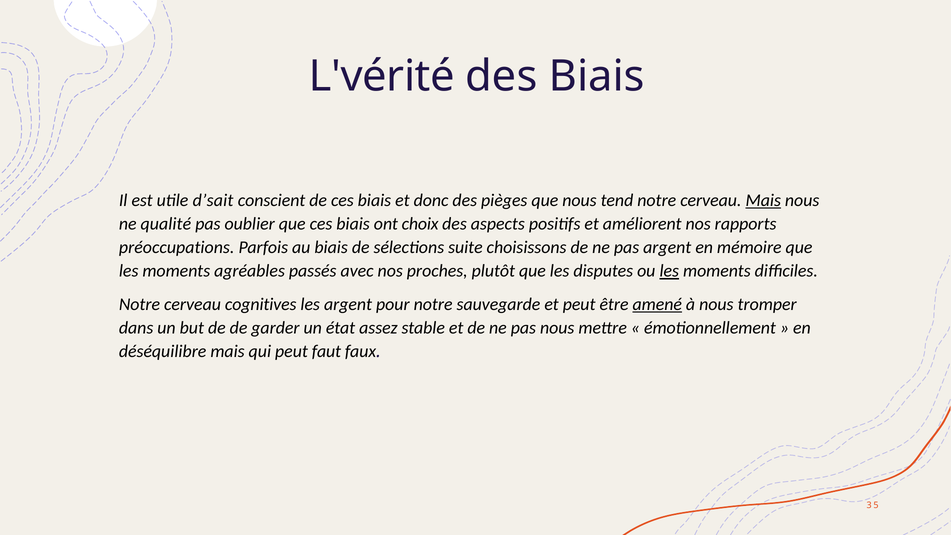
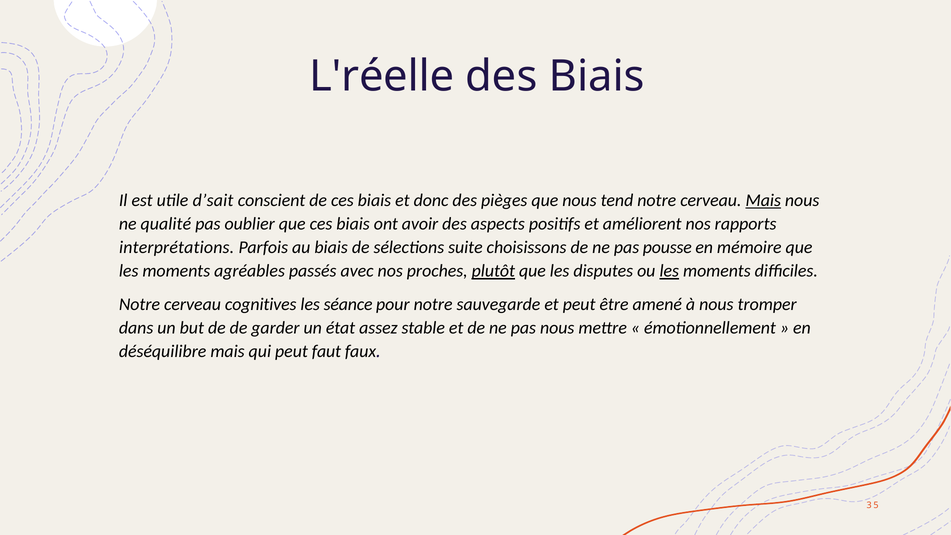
L'vérité: L'vérité -> L'réelle (382, 76)
choix: choix -> avoir (420, 224)
préoccupations: préoccupations -> interprétations (177, 247)
pas argent: argent -> pousse (667, 247)
plutôt underline: none -> present (493, 271)
les argent: argent -> séance (348, 304)
amené underline: present -> none (657, 304)
